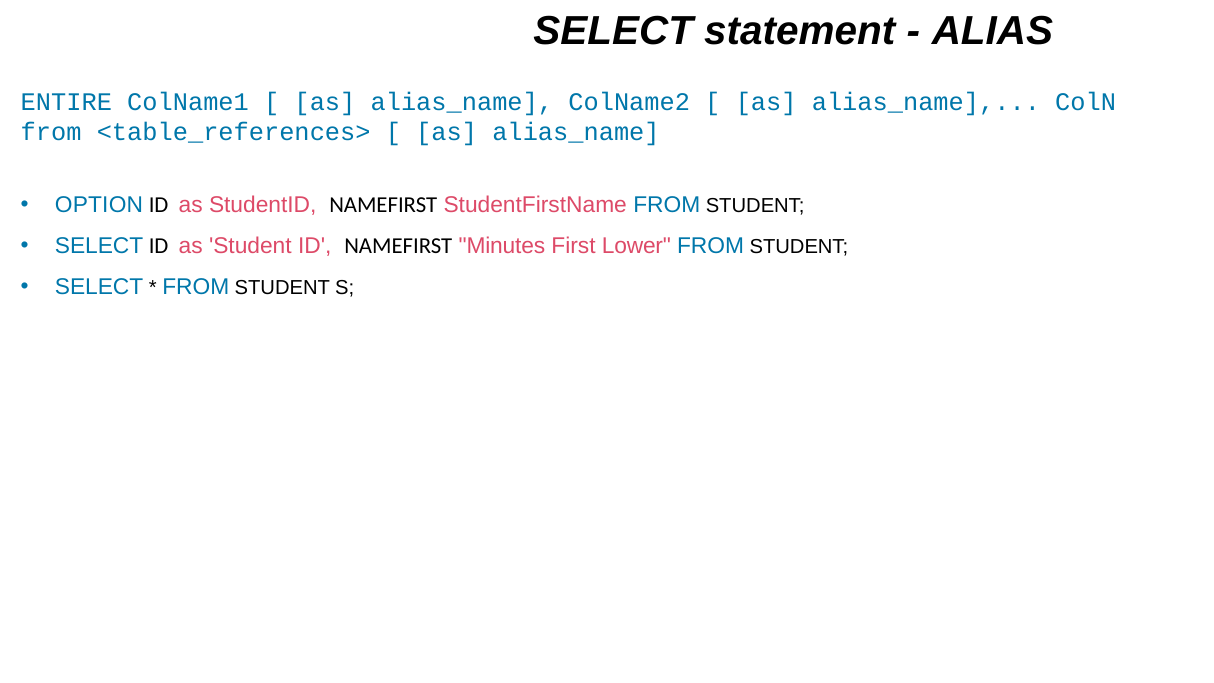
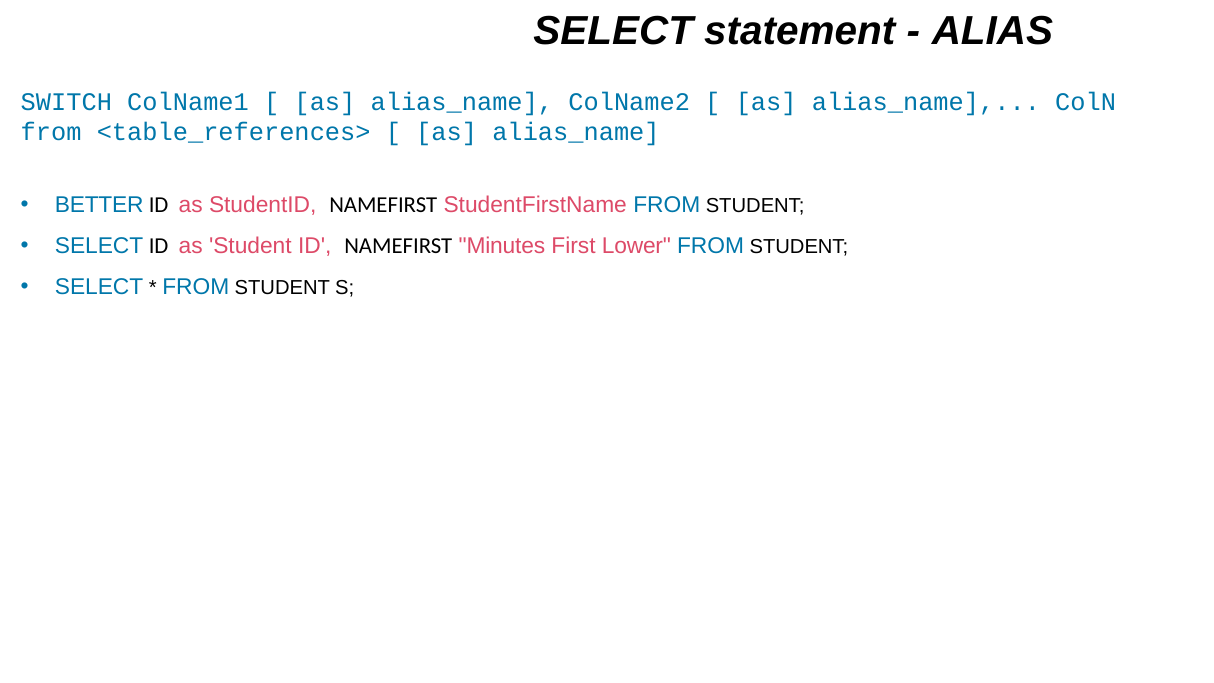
ENTIRE: ENTIRE -> SWITCH (66, 102)
OPTION: OPTION -> BETTER (99, 205)
